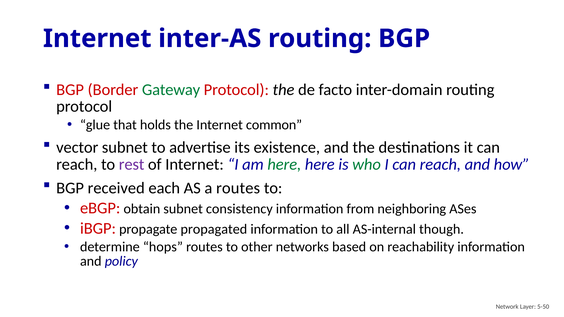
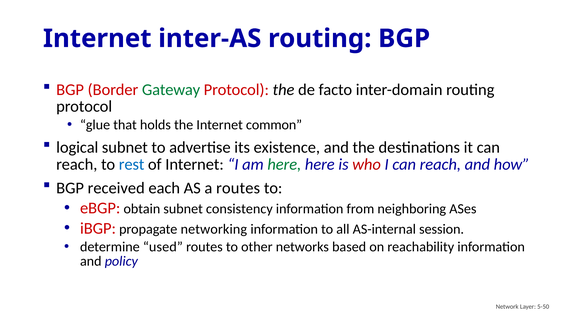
vector: vector -> logical (77, 148)
rest colour: purple -> blue (132, 164)
who colour: green -> red (367, 164)
propagated: propagated -> networking (214, 229)
though: though -> session (442, 229)
hops: hops -> used (163, 247)
